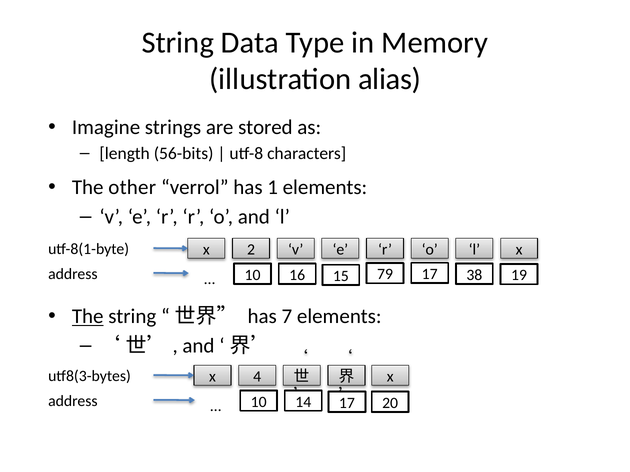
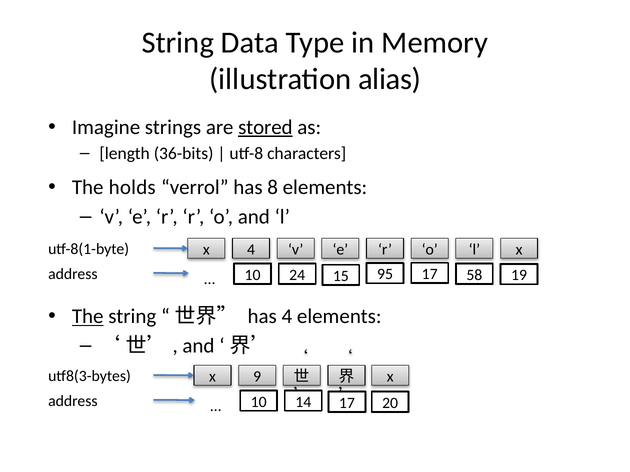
stored underline: none -> present (265, 127)
56-bits: 56-bits -> 36-bits (184, 154)
other: other -> holds (132, 188)
1: 1 -> 8 (273, 188)
x 2: 2 -> 4 (251, 250)
38: 38 -> 58 (474, 275)
16: 16 -> 24 (297, 275)
79: 79 -> 95 (385, 275)
has 7: 7 -> 4 (287, 317)
4: 4 -> 9 (257, 377)
